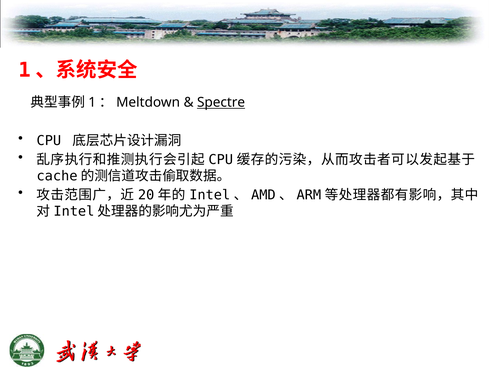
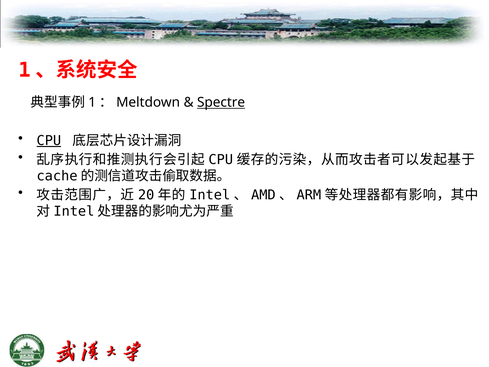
CPU underline: none -> present (49, 140)
